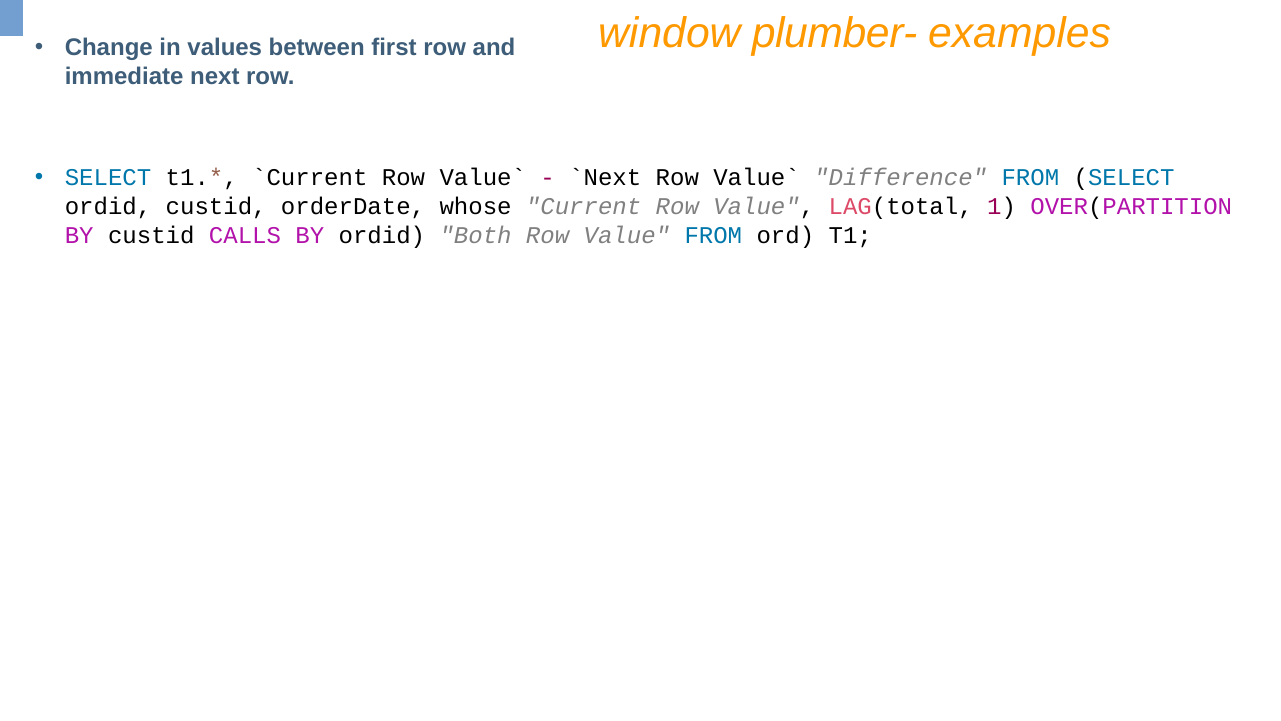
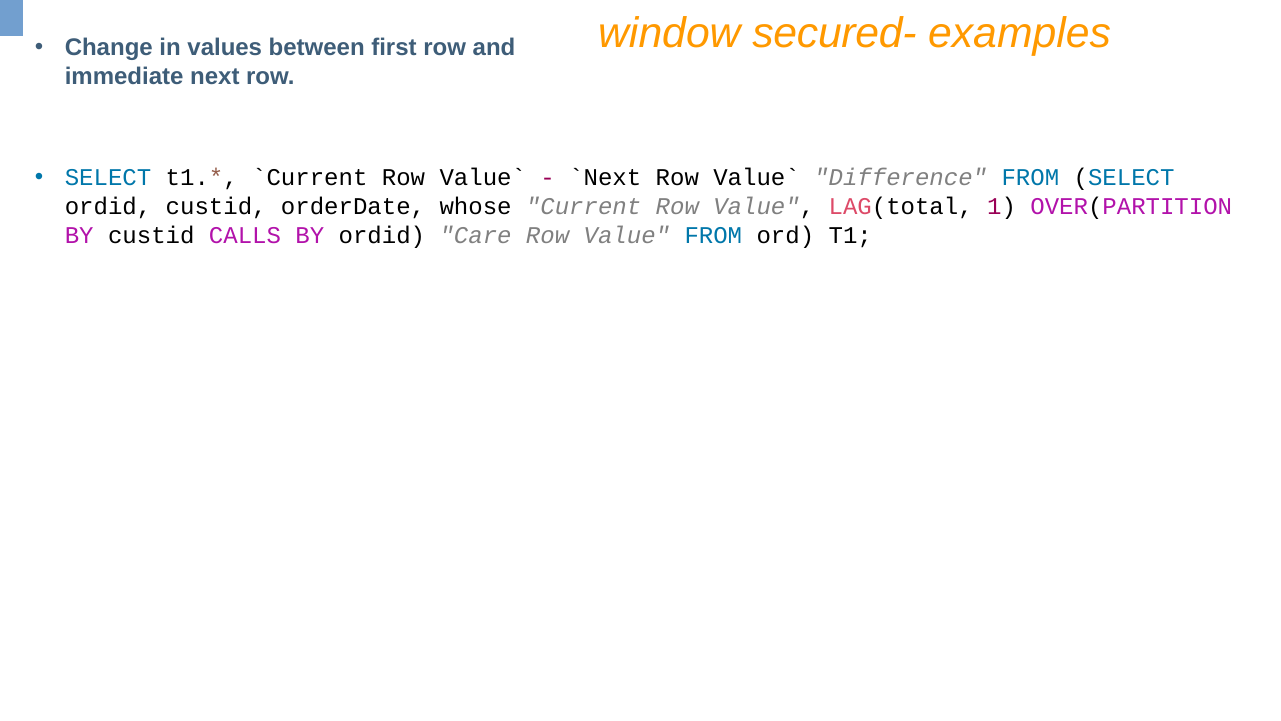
plumber-: plumber- -> secured- (834, 33)
Both: Both -> Care (476, 235)
